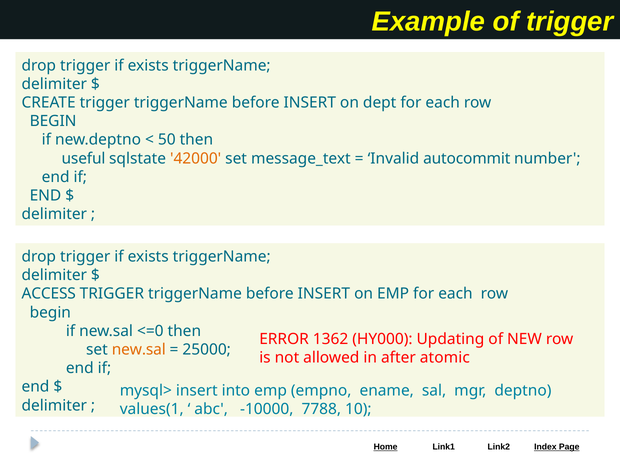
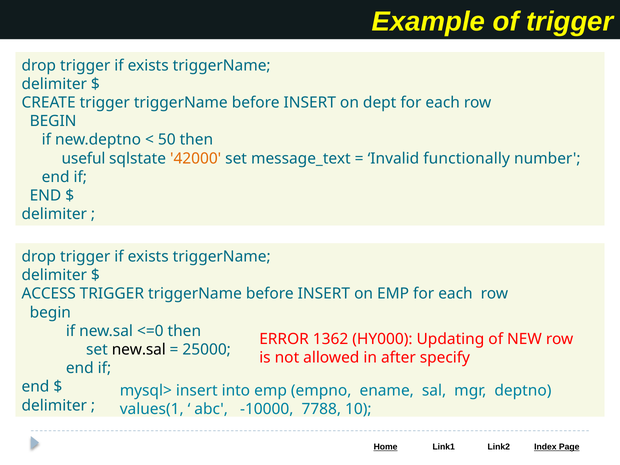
autocommit: autocommit -> functionally (467, 158)
new.sal colour: orange -> black (139, 350)
atomic: atomic -> specify (445, 358)
